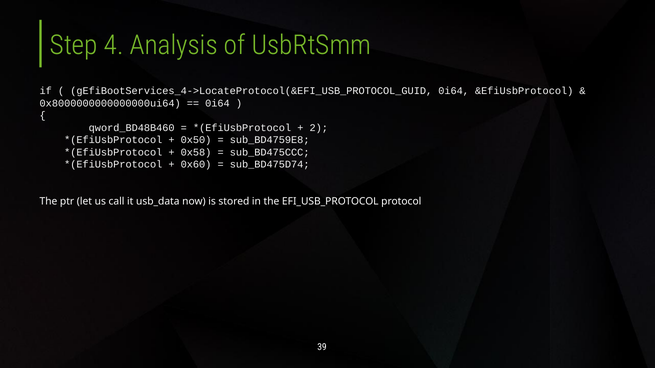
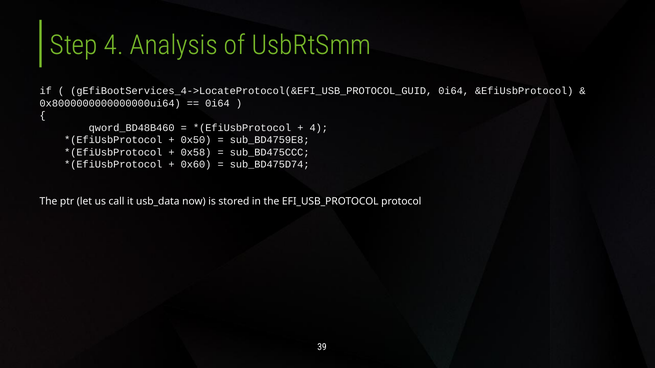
2: 2 -> 4 (319, 128)
